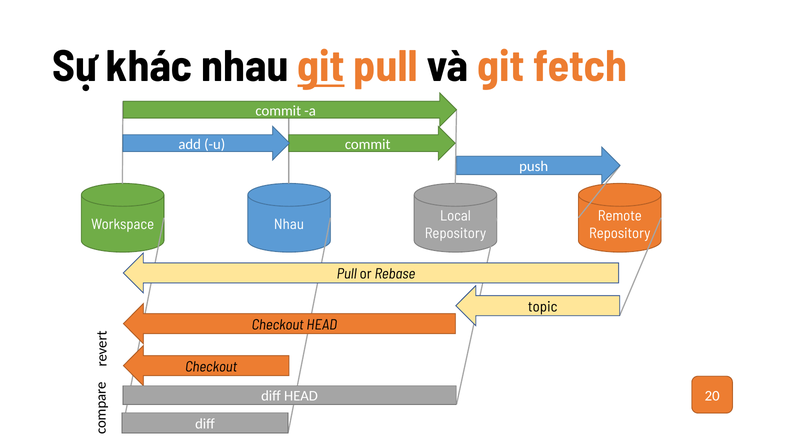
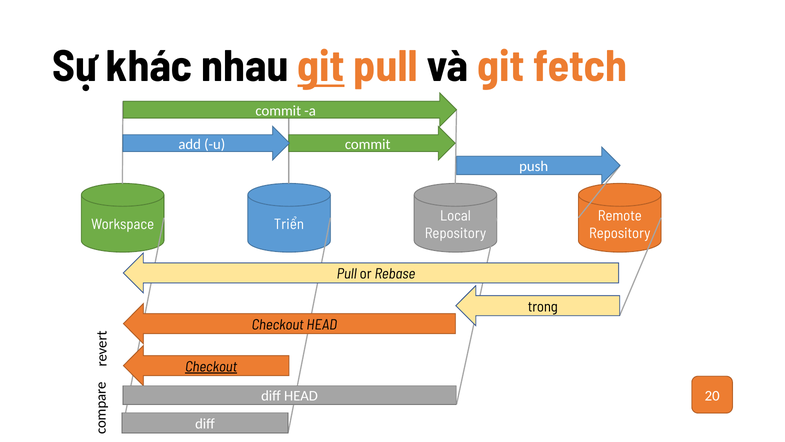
Workspace Nhau: Nhau -> Triển (289, 224)
topic: topic -> trong (543, 306)
Checkout underline: none -> present (211, 366)
